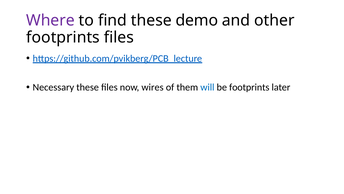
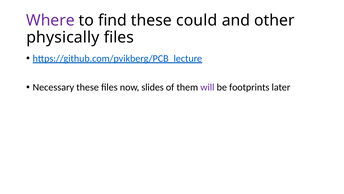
demo: demo -> could (197, 20)
footprints: footprints -> physically (63, 37)
wires: wires -> slides (153, 87)
will colour: blue -> purple (207, 87)
